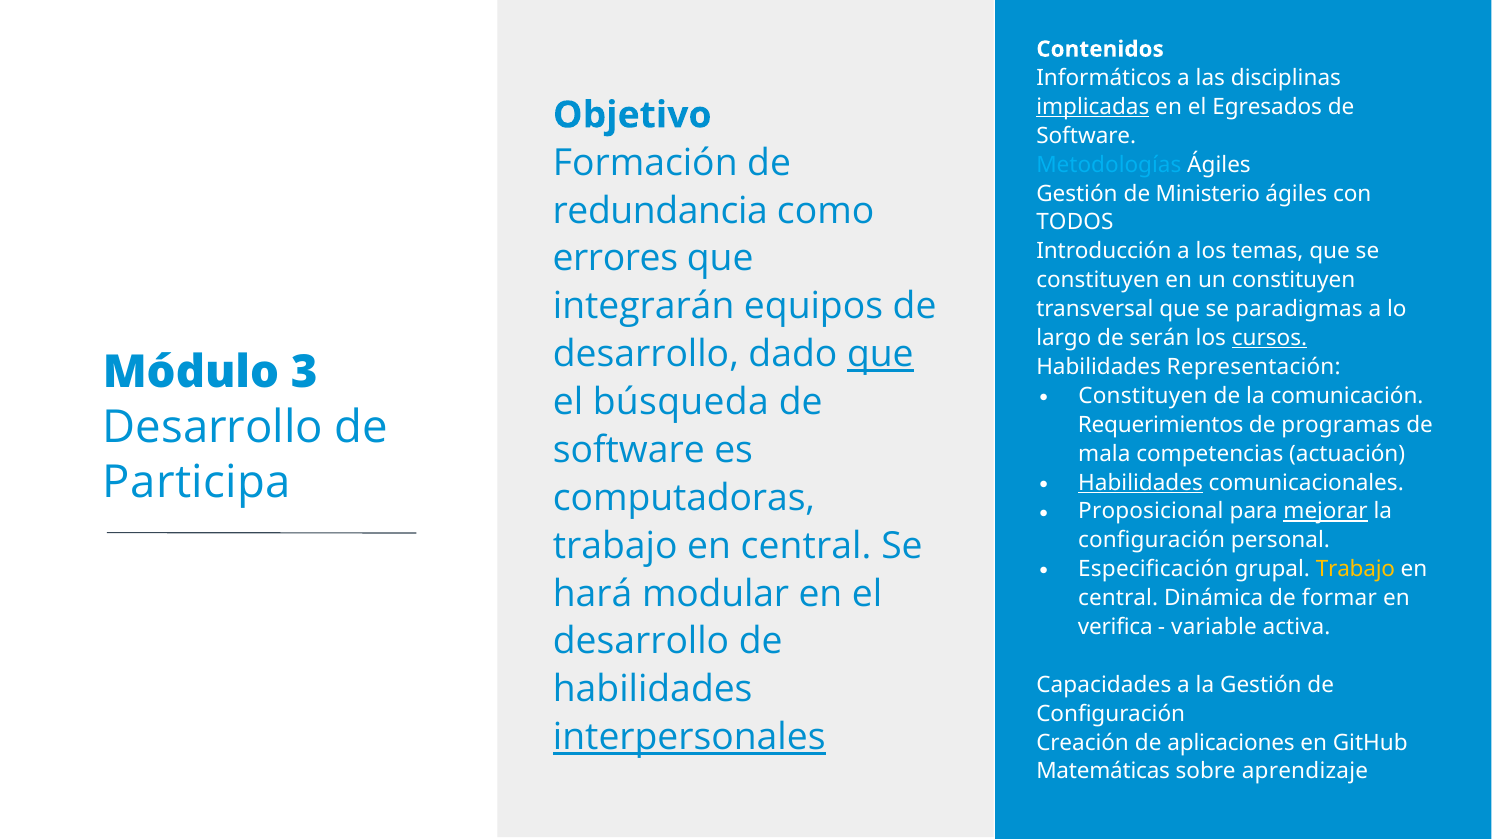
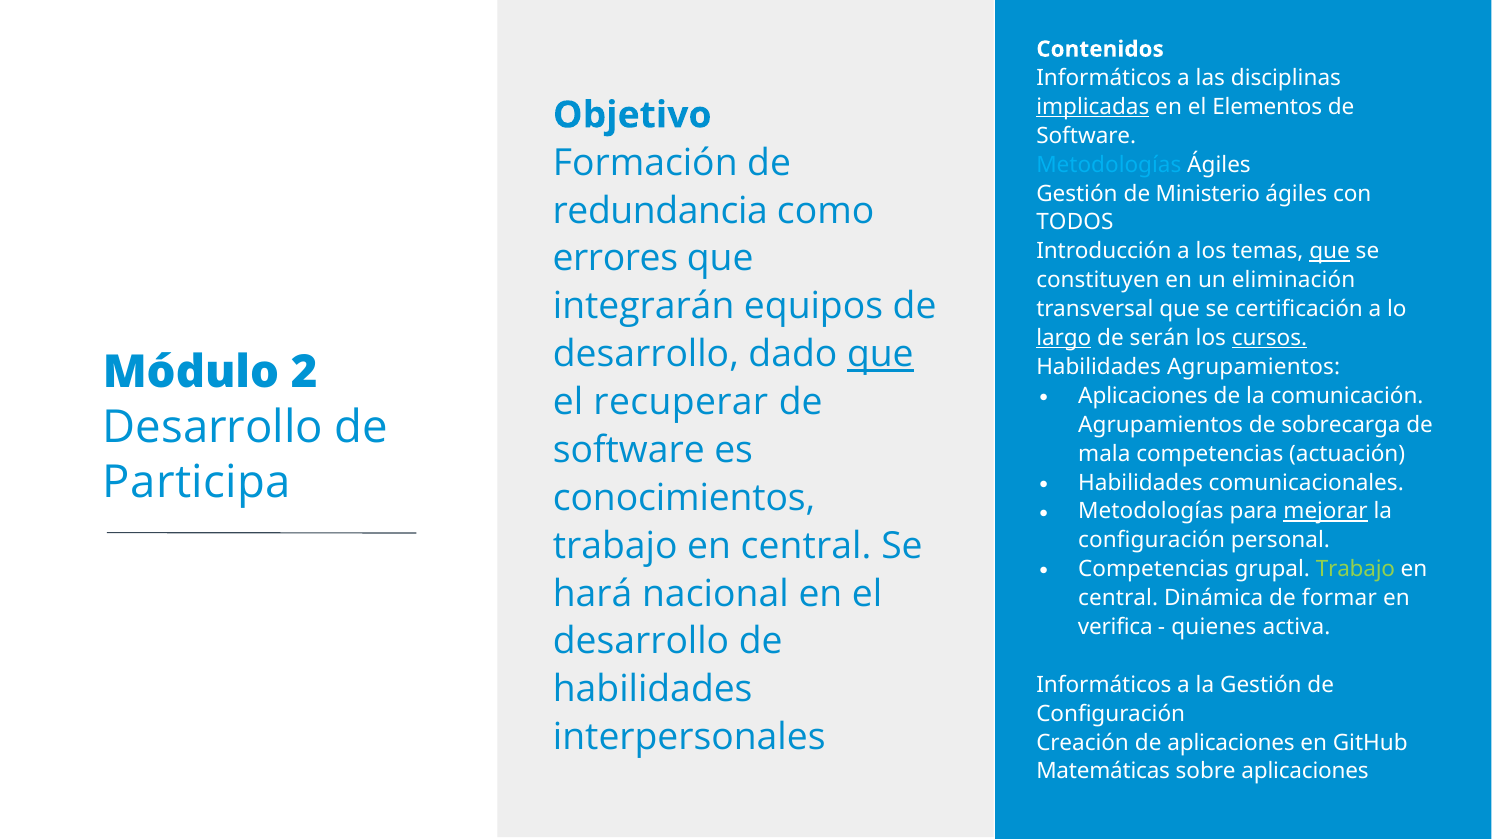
Egresados: Egresados -> Elementos (1267, 107)
que underline: none -> present (1330, 252)
un constituyen: constituyen -> eliminación (1294, 280)
paradigmas: paradigmas -> certificación (1299, 309)
largo underline: none -> present (1064, 338)
3: 3 -> 2 (304, 373)
Habilidades Representación: Representación -> Agrupamientos (1254, 367)
Constituyen: Constituyen -> Aplicaciones (1143, 396)
búsqueda: búsqueda -> recuperar (681, 402)
Requerimientos: Requerimientos -> Agrupamientos (1161, 425)
programas: programas -> sobrecarga (1341, 425)
Habilidades underline: present -> none (1141, 483)
computadoras: computadoras -> conocimientos (684, 498)
Proposicional: Proposicional -> Metodologías (1151, 512)
Especificación: Especificación -> Competencias (1153, 569)
Trabajo colour: yellow -> light green (1355, 569)
modular: modular -> nacional (715, 594)
variable: variable -> quienes (1214, 627)
Capacidades: Capacidades -> Informáticos (1104, 685)
interpersonales underline: present -> none (689, 738)
sobre aprendizaje: aprendizaje -> aplicaciones (1305, 772)
